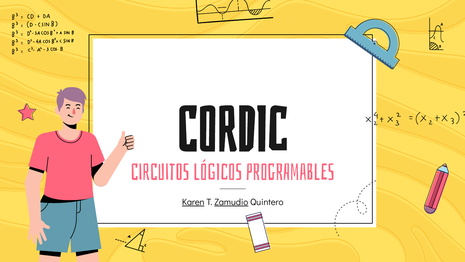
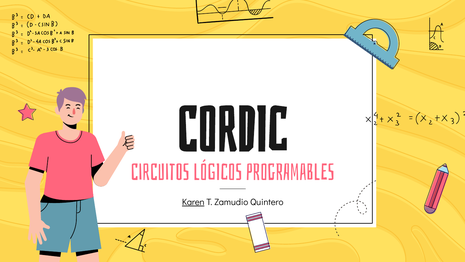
Zamudio underline: present -> none (231, 202)
